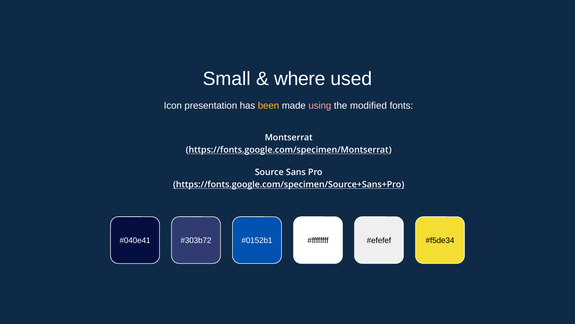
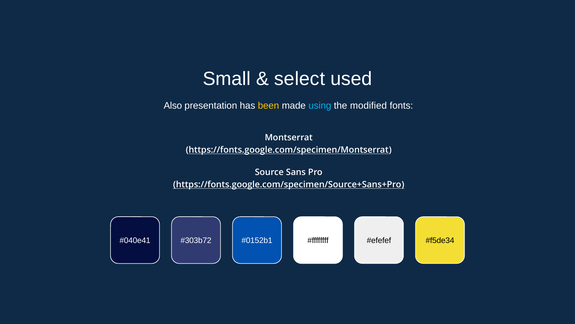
where: where -> select (300, 79)
Icon: Icon -> Also (173, 106)
using colour: pink -> light blue (320, 106)
